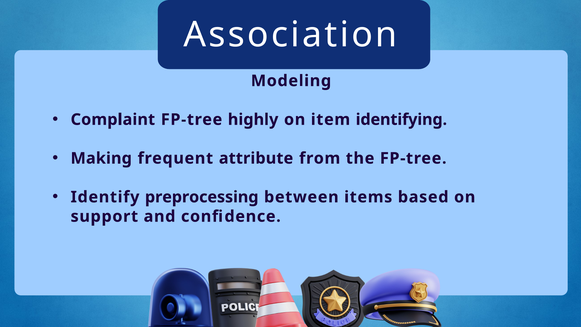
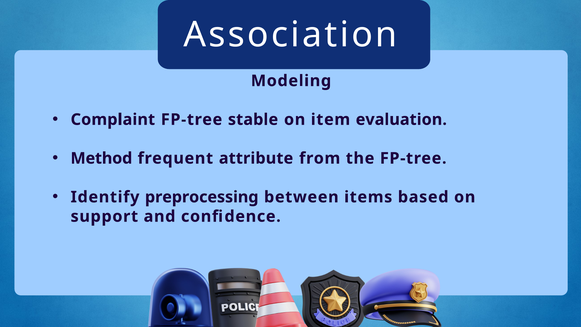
highly: highly -> stable (253, 119)
identifying: identifying -> evaluation (401, 119)
Making: Making -> Method (101, 158)
